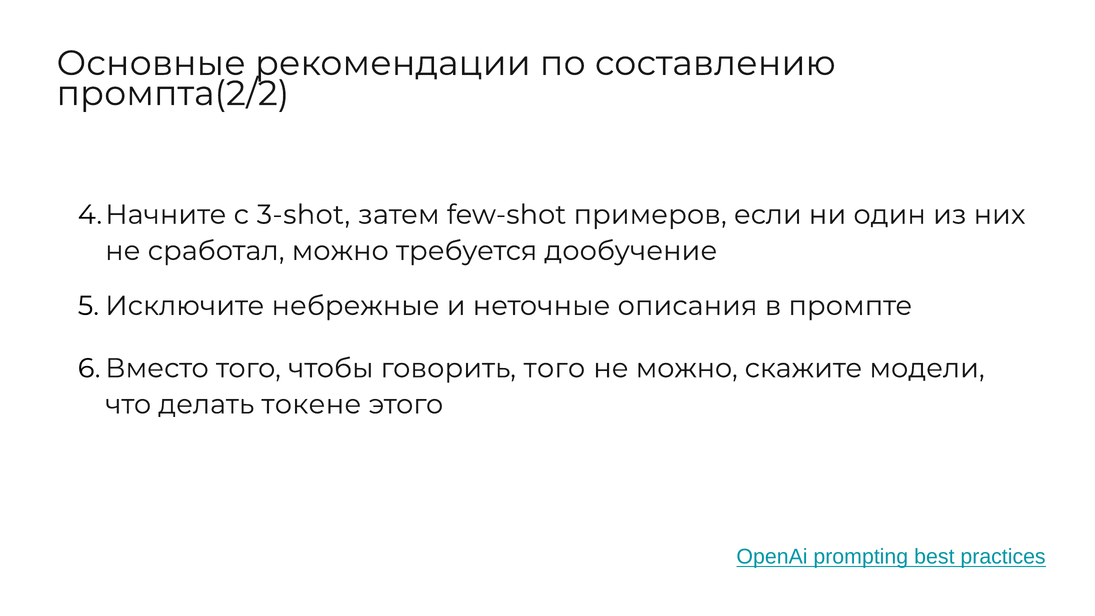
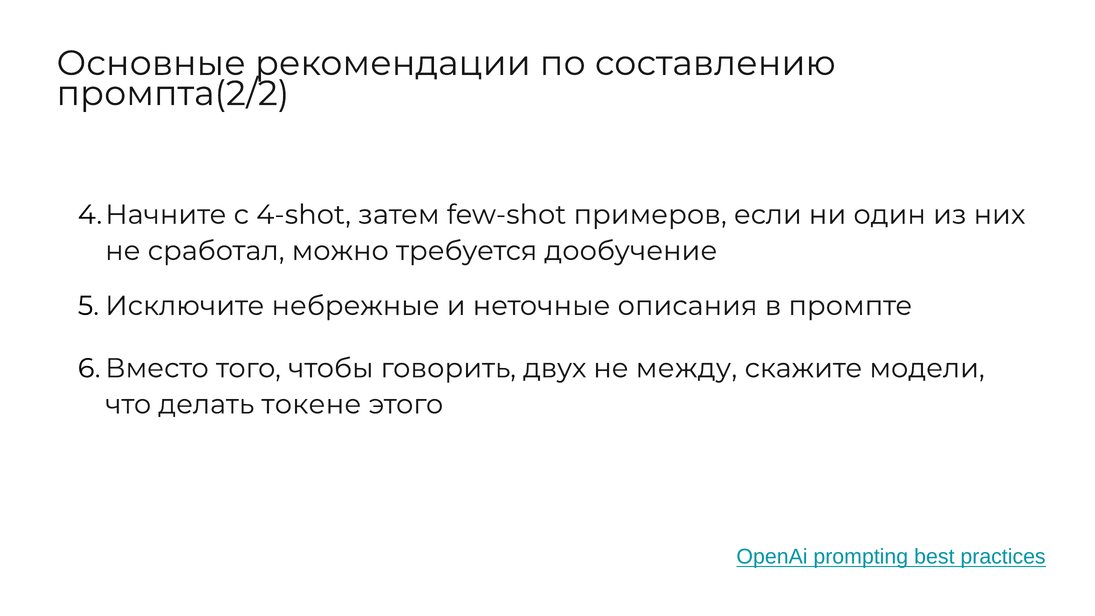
3-shot: 3-shot -> 4-shot (304, 215)
говорить того: того -> двух (555, 368)
не можно: можно -> между (686, 368)
